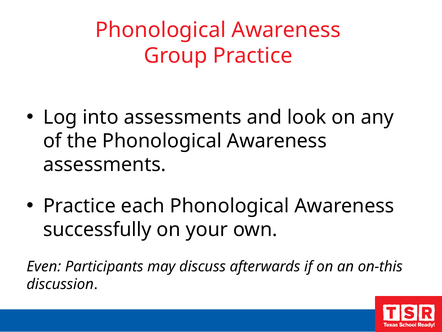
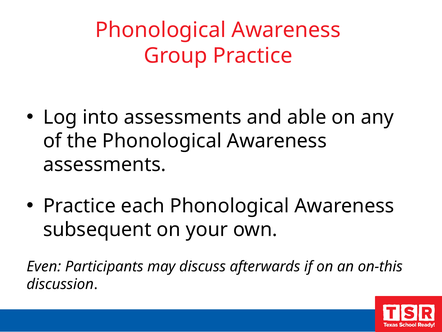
look: look -> able (307, 117)
successfully: successfully -> subsequent (97, 229)
